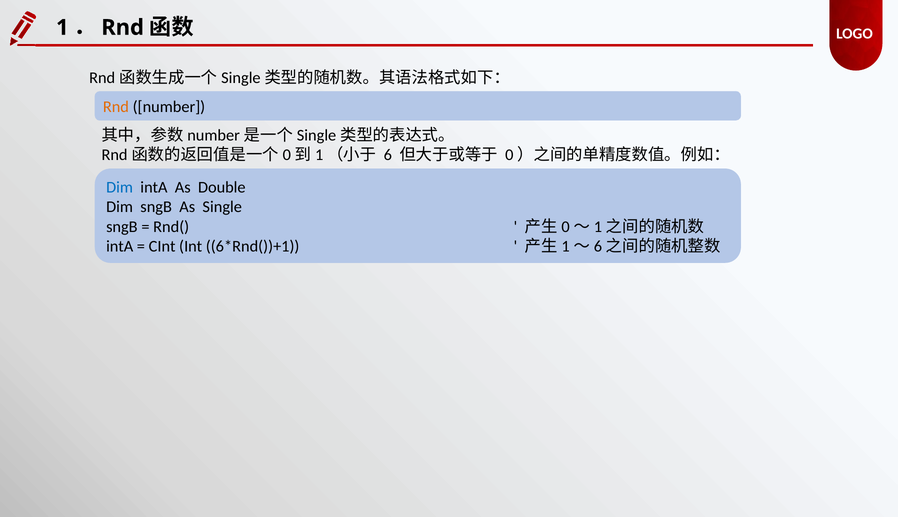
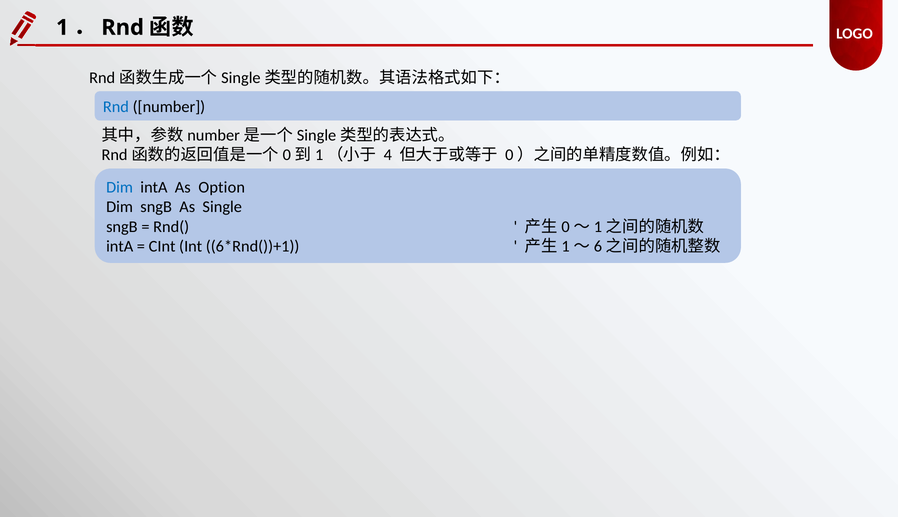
Rnd colour: orange -> blue (116, 107)
6: 6 -> 4 (388, 155)
Double: Double -> Option (222, 187)
